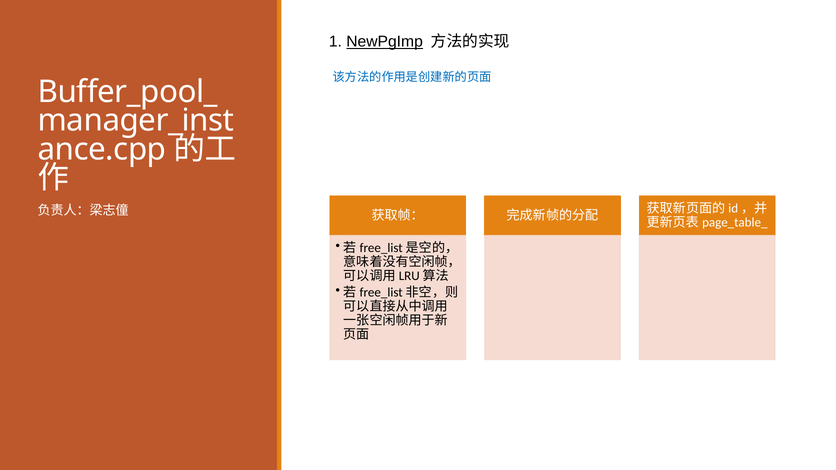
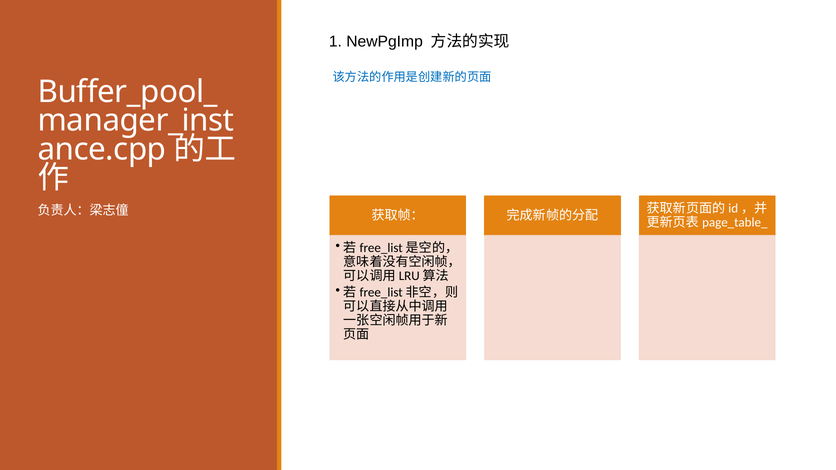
NewPgImp underline: present -> none (385, 42)
